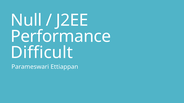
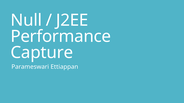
Difficult: Difficult -> Capture (42, 53)
